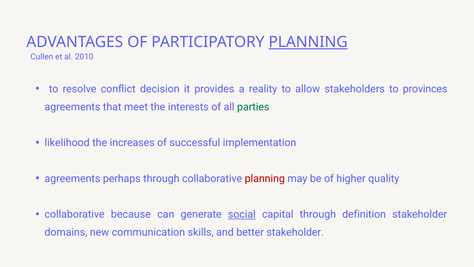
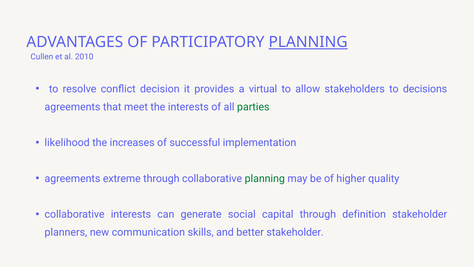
reality: reality -> virtual (263, 89)
provinces: provinces -> decisions (425, 89)
perhaps: perhaps -> extreme (122, 178)
planning colour: red -> green (265, 178)
collaborative because: because -> interests (131, 214)
social underline: present -> none (242, 214)
domains: domains -> planners (66, 232)
